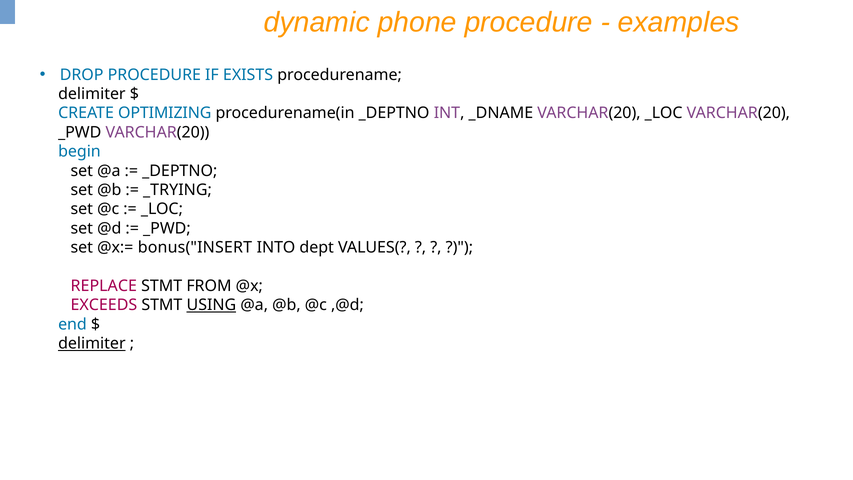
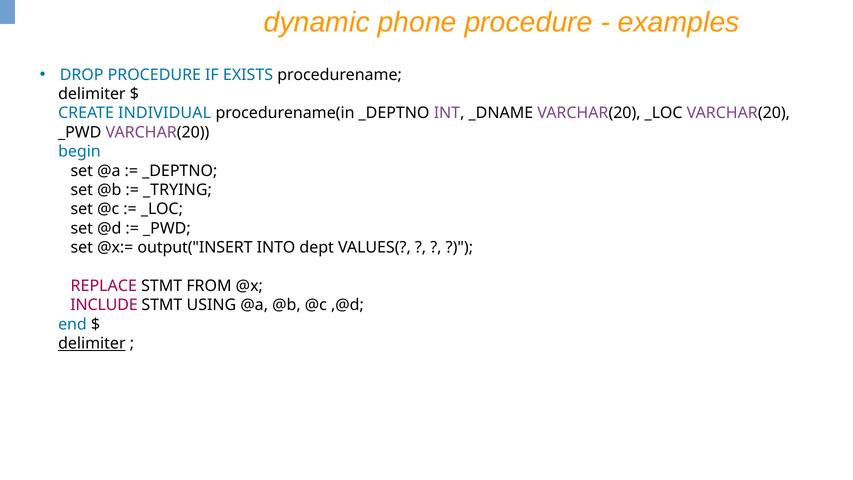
OPTIMIZING: OPTIMIZING -> INDIVIDUAL (165, 113)
bonus("INSERT: bonus("INSERT -> output("INSERT (195, 247)
EXCEEDS: EXCEEDS -> INCLUDE (104, 305)
USING underline: present -> none (211, 305)
